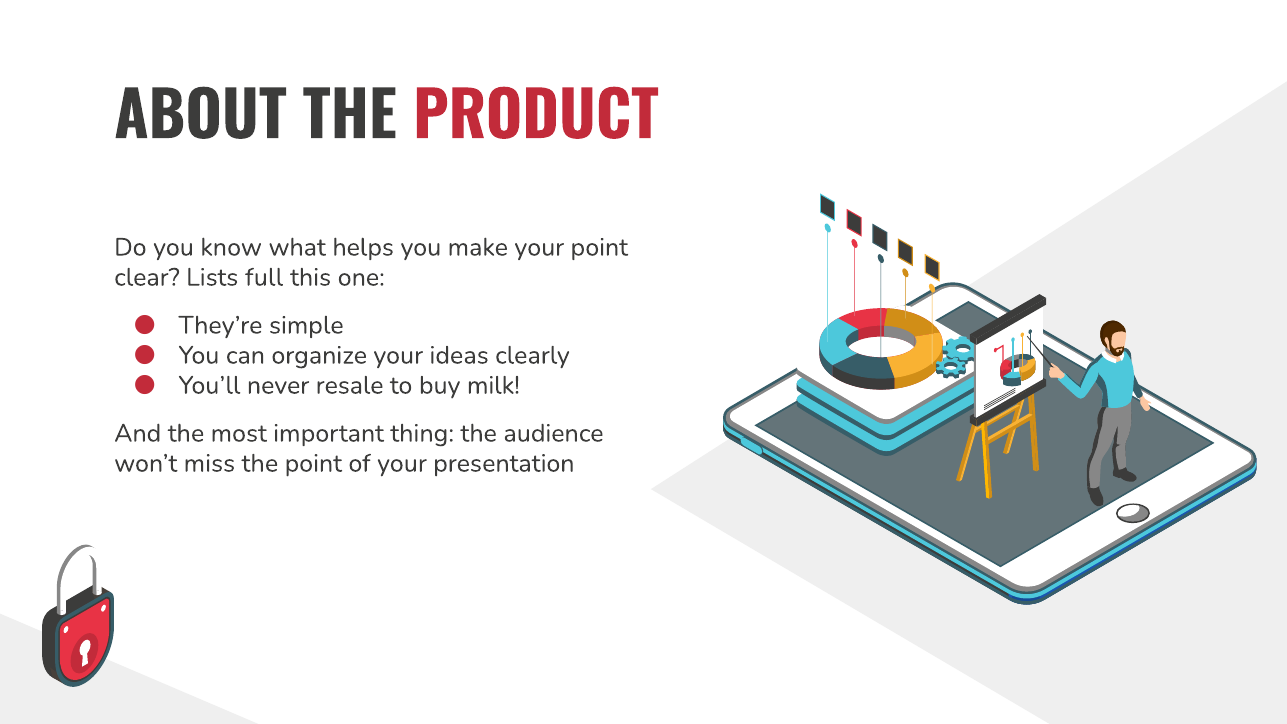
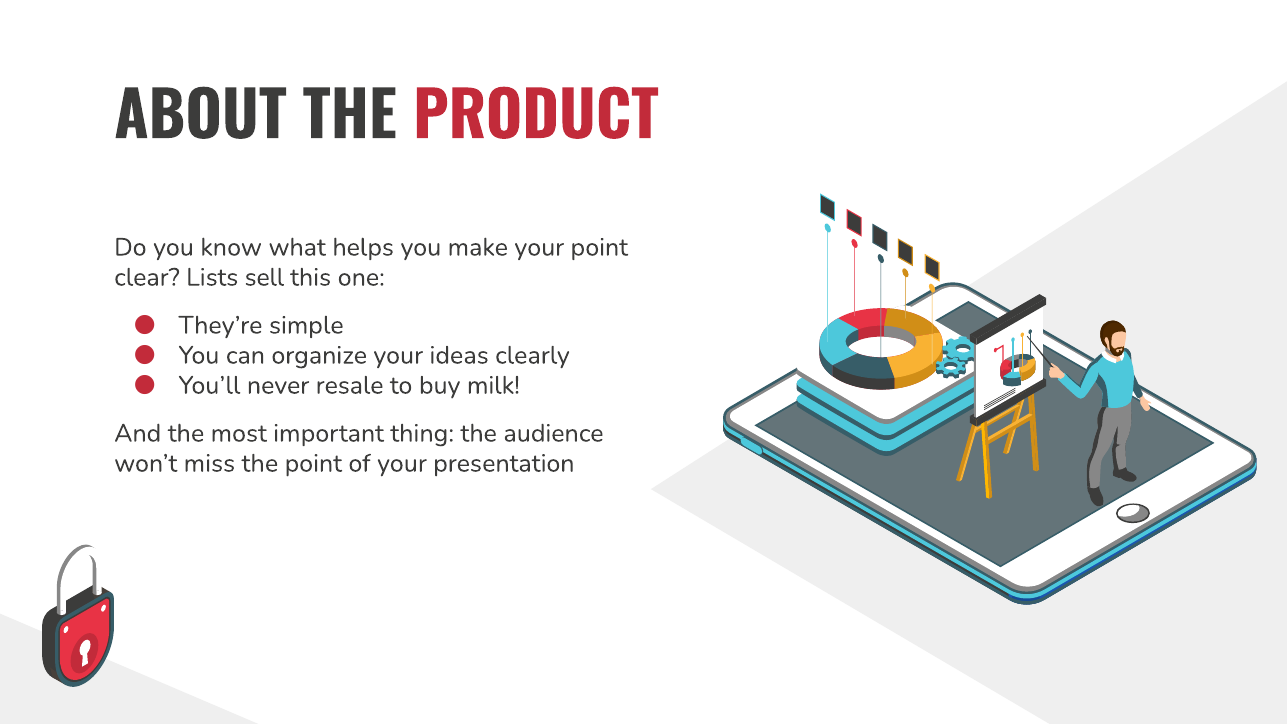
full: full -> sell (264, 277)
